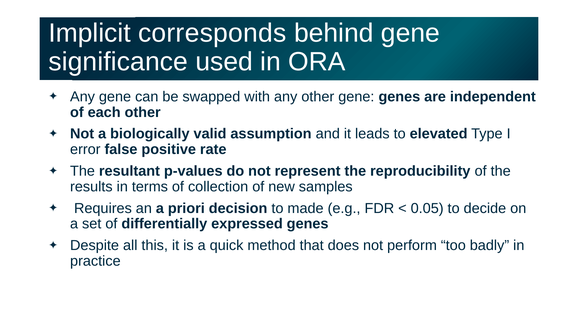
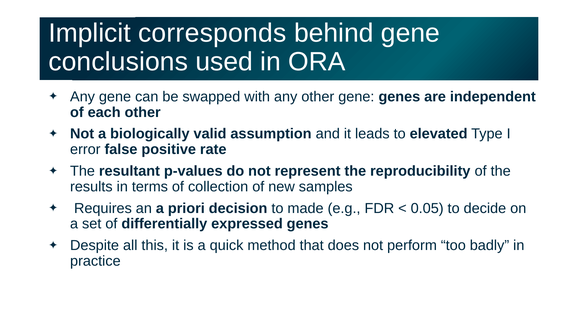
significance: significance -> conclusions (118, 62)
